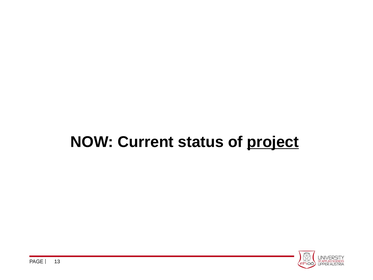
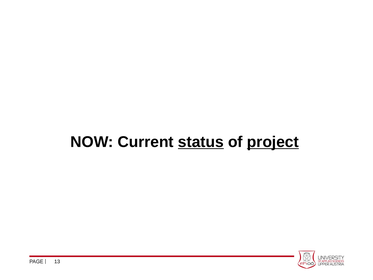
status underline: none -> present (201, 142)
